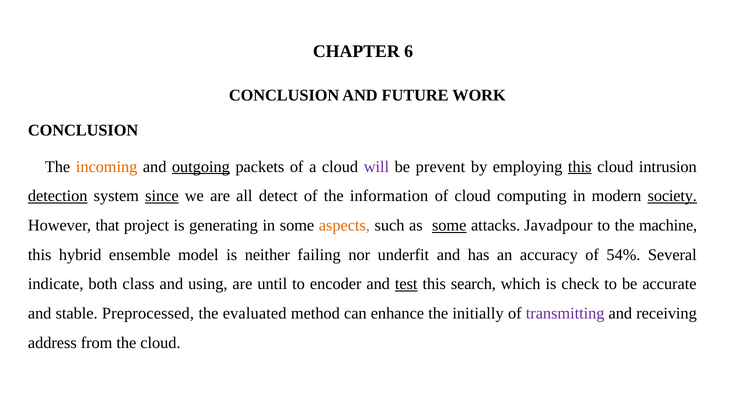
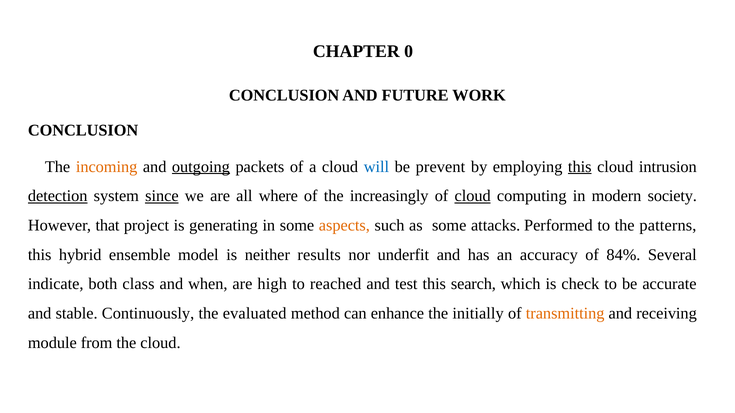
6: 6 -> 0 (409, 51)
will colour: purple -> blue (376, 167)
detect: detect -> where (278, 196)
information: information -> increasingly (389, 196)
cloud underline: none -> present (473, 196)
society underline: present -> none (672, 196)
some underline: present -> none (449, 226)
Javadpour: Javadpour -> Performed (558, 226)
machine: machine -> patterns (668, 226)
failing: failing -> results (319, 255)
54%: 54% -> 84% (623, 255)
using: using -> when (208, 284)
until: until -> high (272, 284)
encoder: encoder -> reached (336, 284)
test underline: present -> none (406, 284)
Preprocessed: Preprocessed -> Continuously (148, 314)
transmitting colour: purple -> orange (565, 314)
address: address -> module (52, 343)
